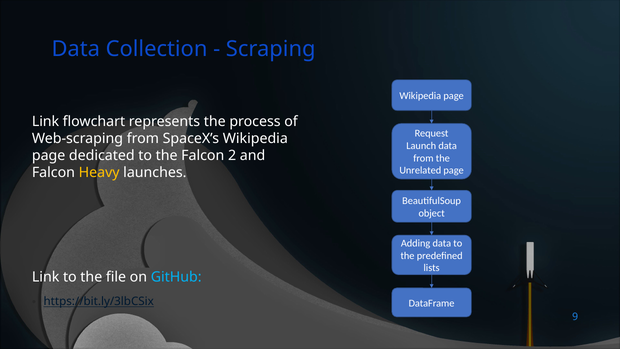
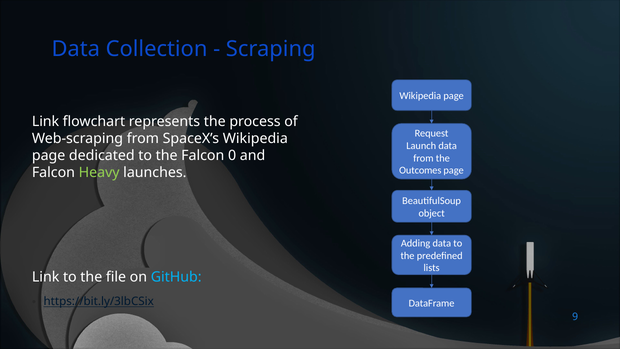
2: 2 -> 0 (232, 156)
Unrelated: Unrelated -> Outcomes (420, 170)
Heavy colour: yellow -> light green (99, 173)
